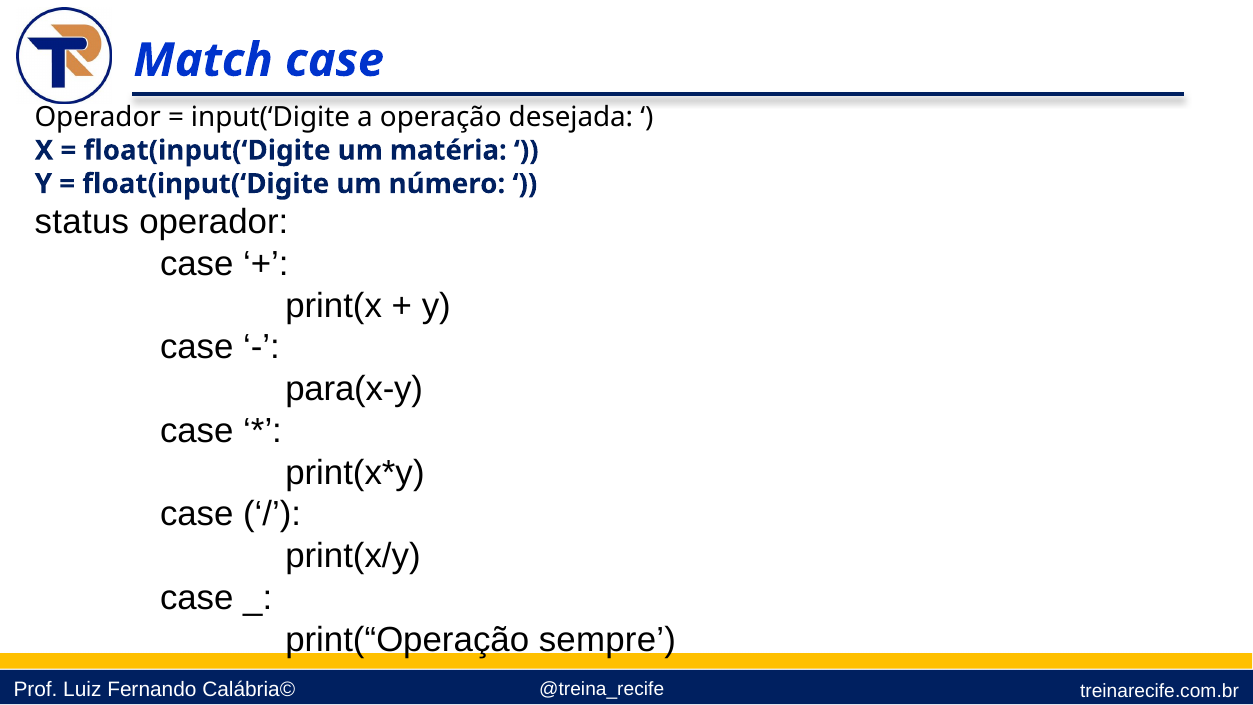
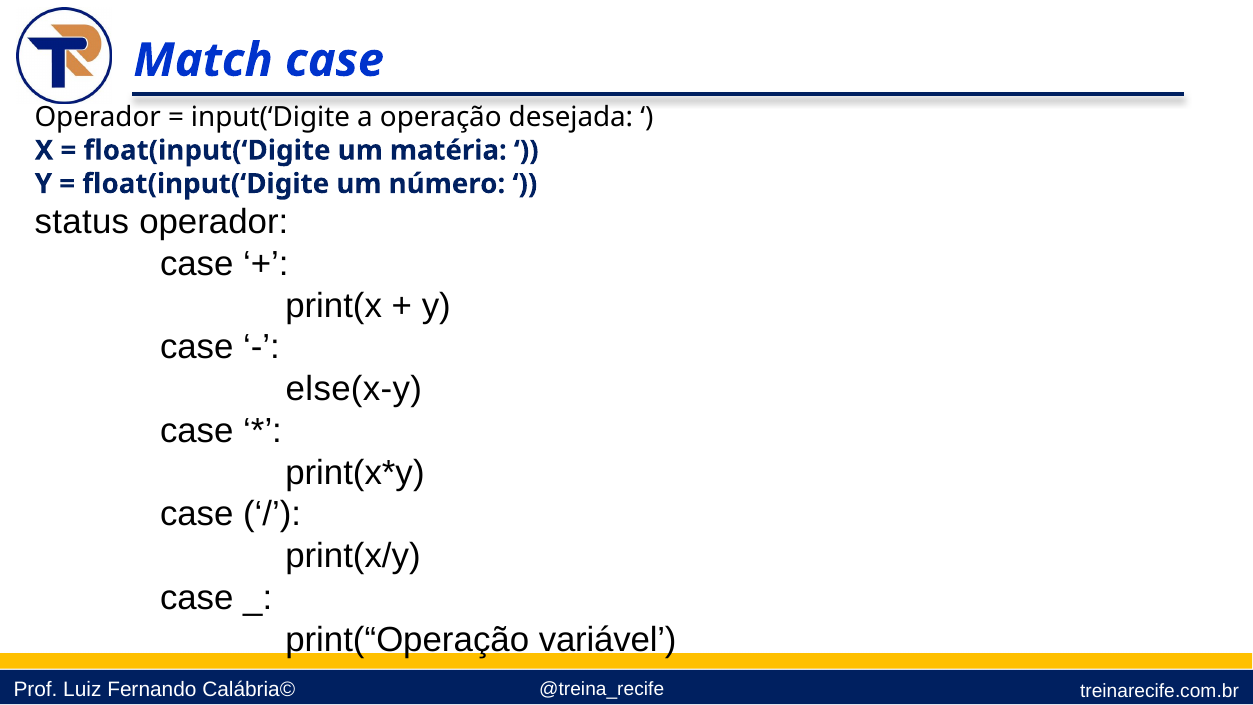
para(x-y: para(x-y -> else(x-y (354, 389)
sempre: sempre -> variável (608, 640)
